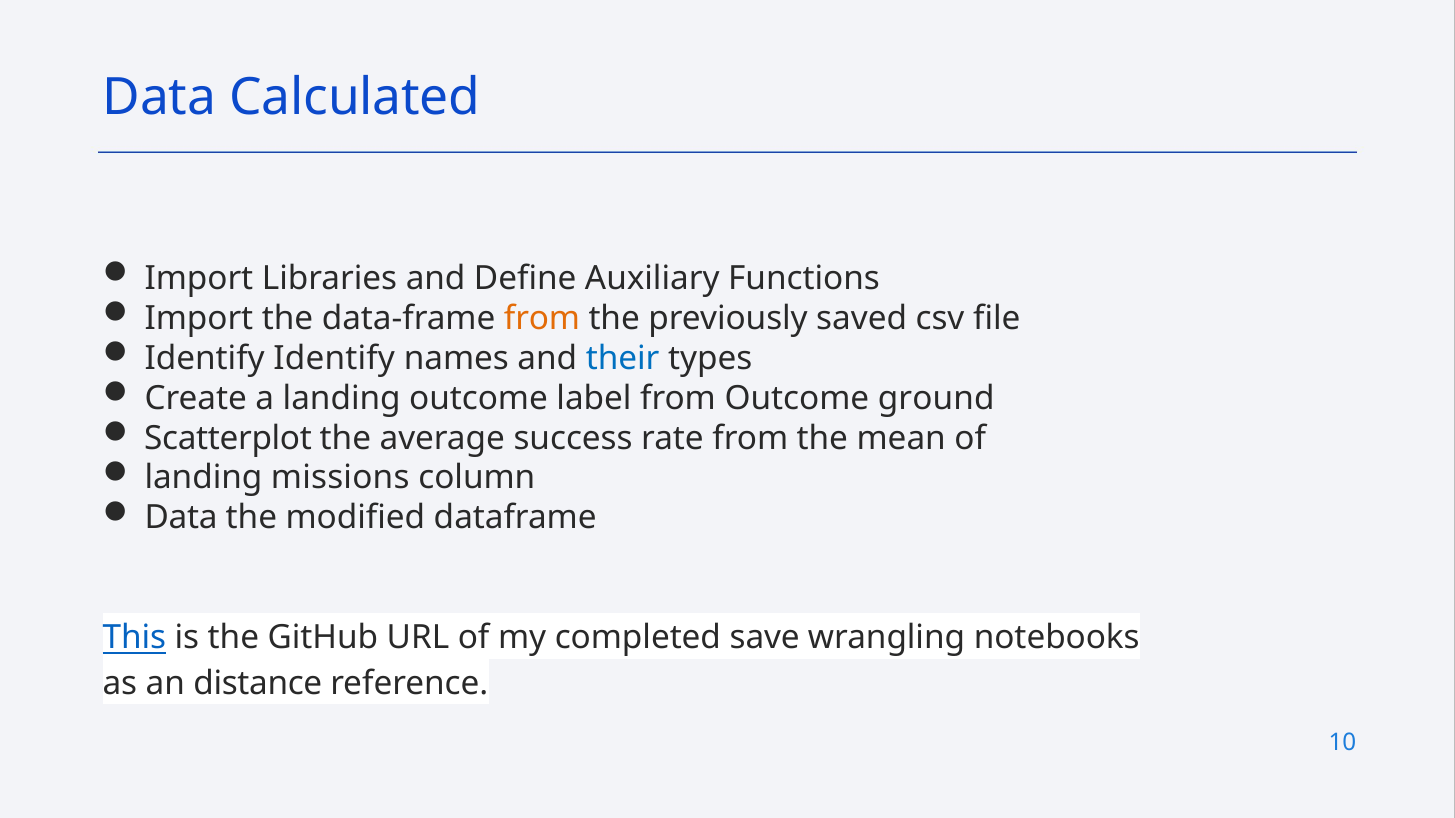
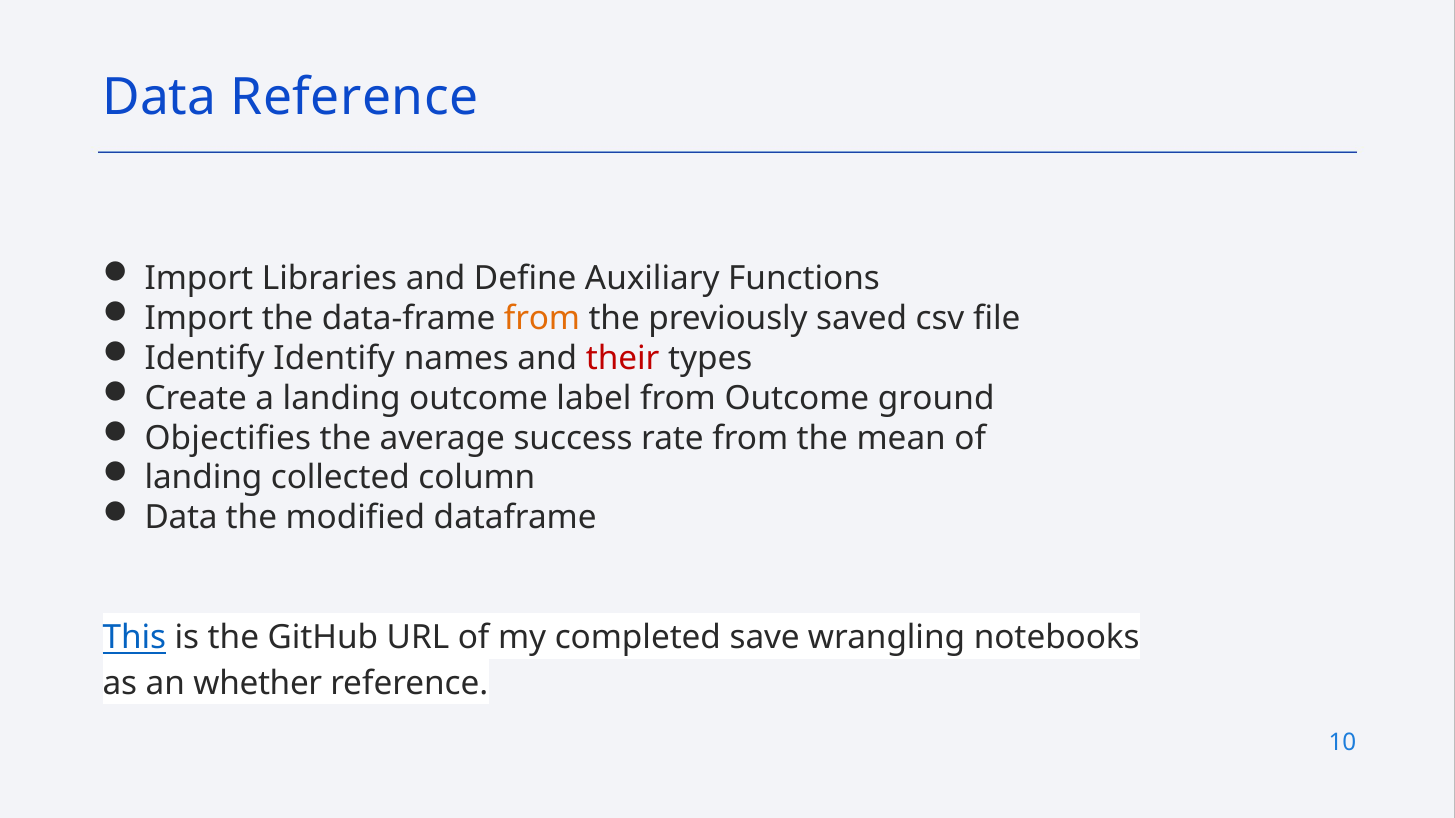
Data Calculated: Calculated -> Reference (354, 97)
their colour: blue -> red (623, 358)
Scatterplot: Scatterplot -> Objectifies (228, 438)
missions: missions -> collected (340, 478)
distance: distance -> whether (258, 684)
